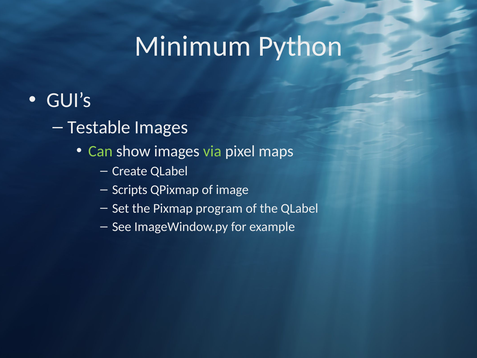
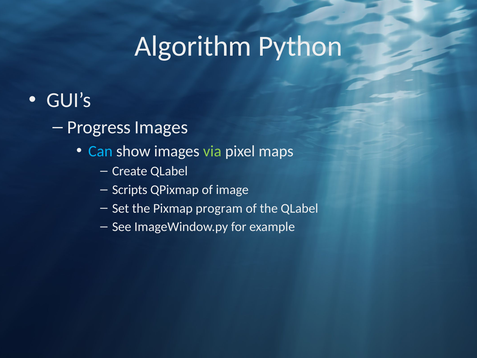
Minimum: Minimum -> Algorithm (193, 46)
Testable: Testable -> Progress (99, 127)
Can colour: light green -> light blue (100, 151)
